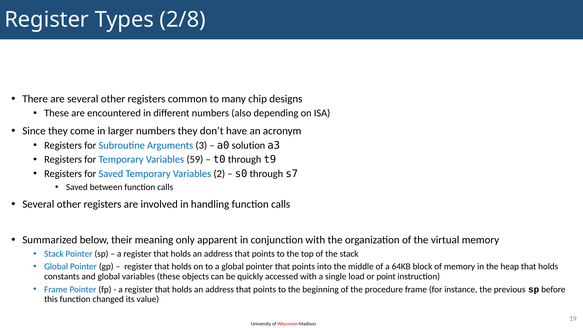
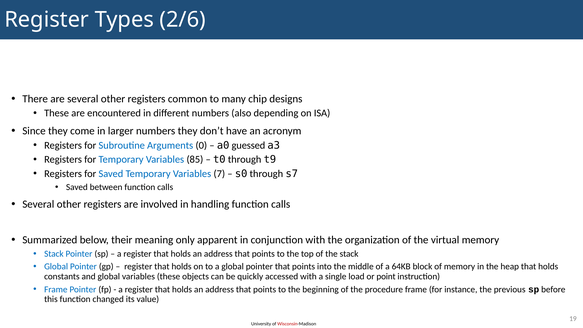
2/8: 2/8 -> 2/6 (183, 20)
3: 3 -> 0 (201, 145)
solution: solution -> guessed (248, 145)
59: 59 -> 85 (195, 159)
2: 2 -> 7 (219, 174)
